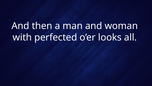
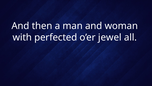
looks: looks -> jewel (110, 37)
